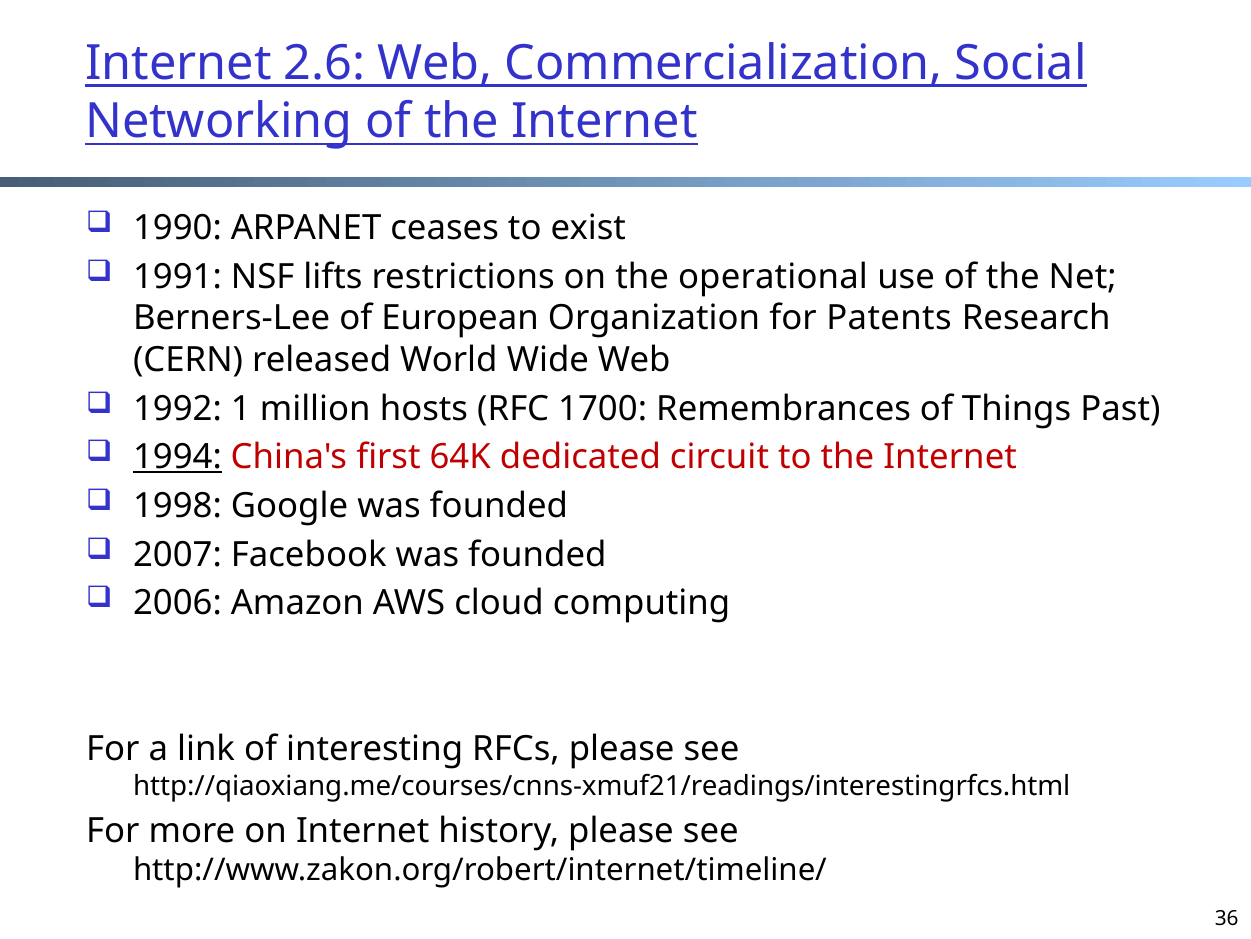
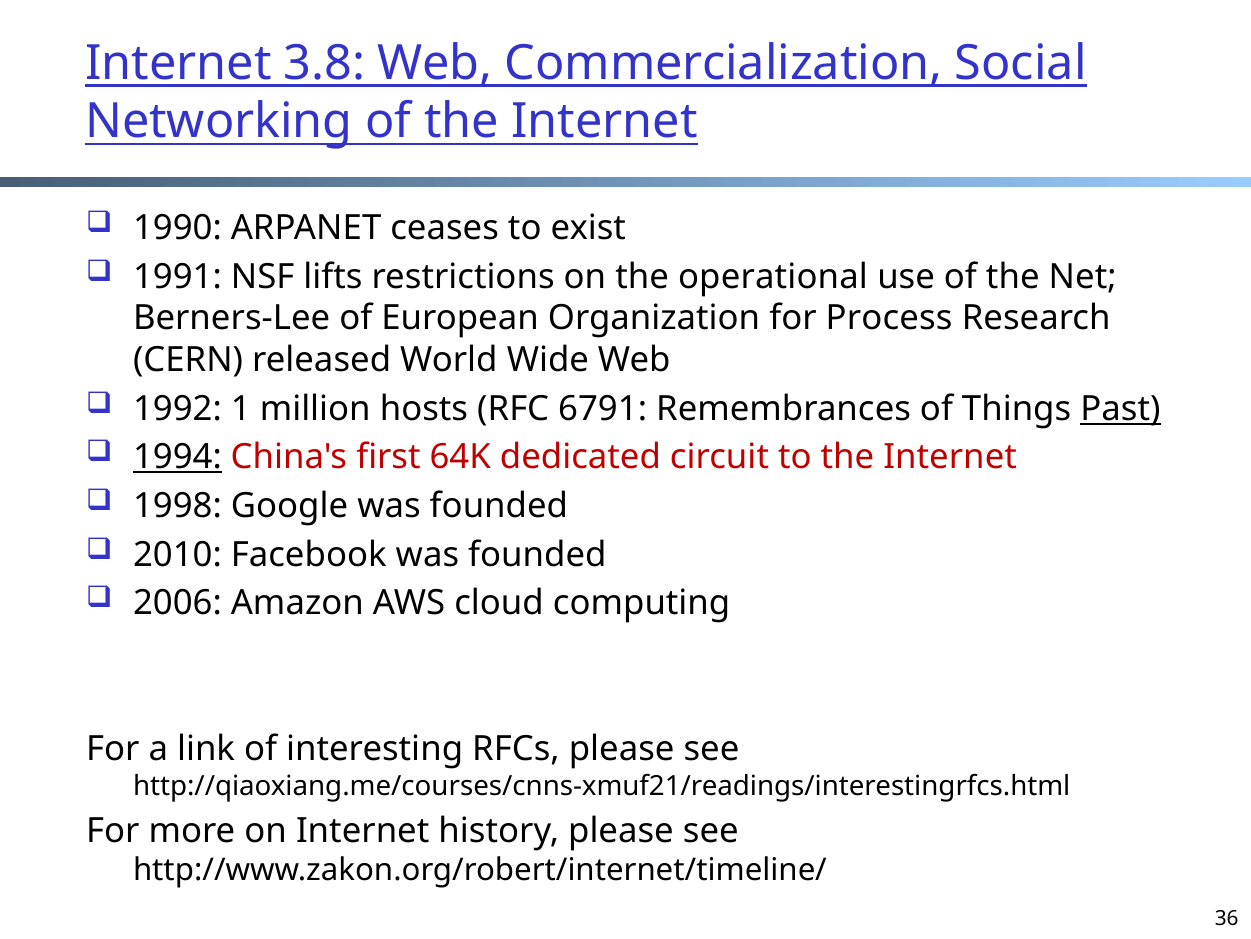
2.6: 2.6 -> 3.8 (325, 63)
Patents: Patents -> Process (889, 318)
1700: 1700 -> 6791 (603, 409)
Past underline: none -> present (1120, 409)
2007: 2007 -> 2010 (177, 554)
